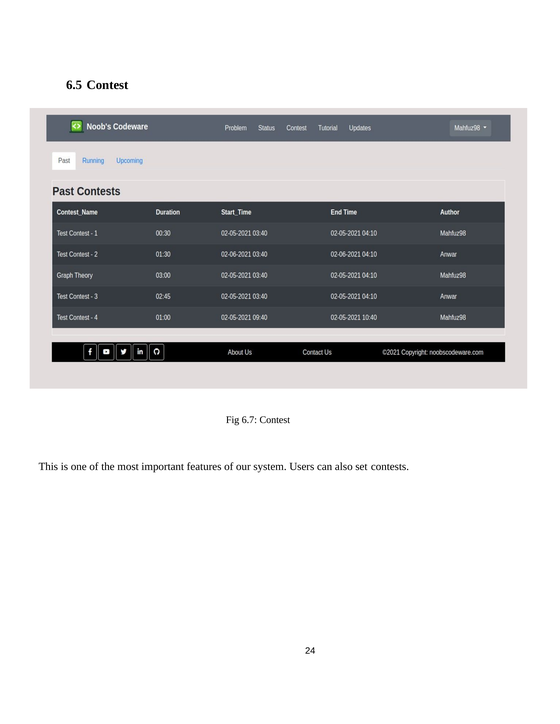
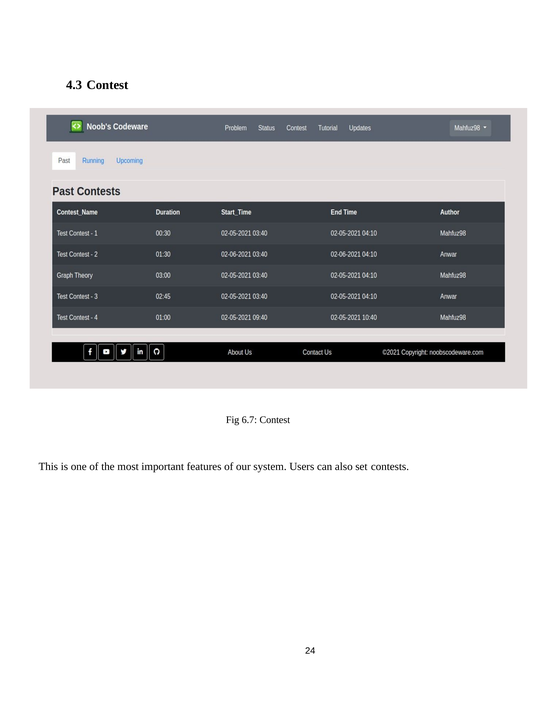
6.5: 6.5 -> 4.3 (74, 85)
